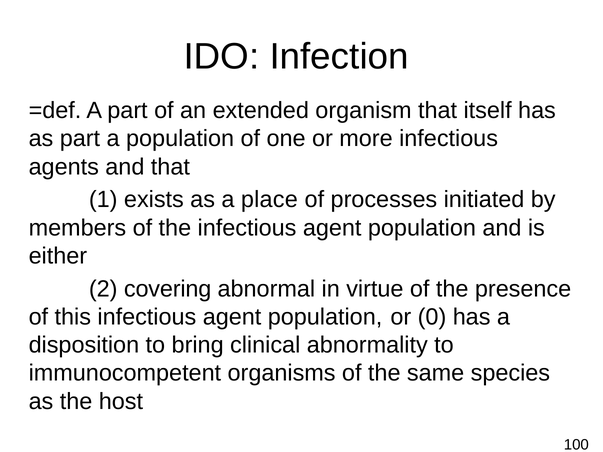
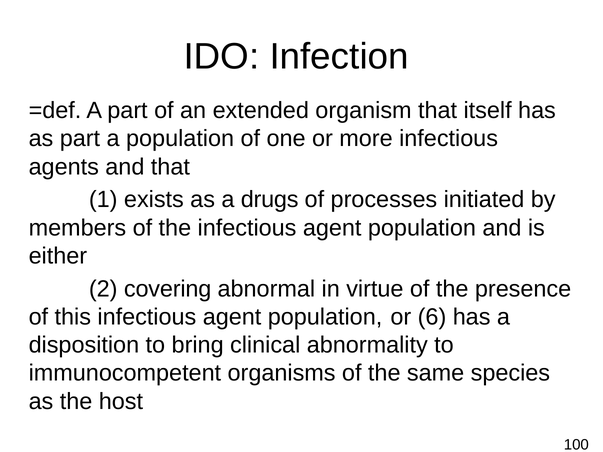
place: place -> drugs (270, 200)
0: 0 -> 6 (432, 317)
